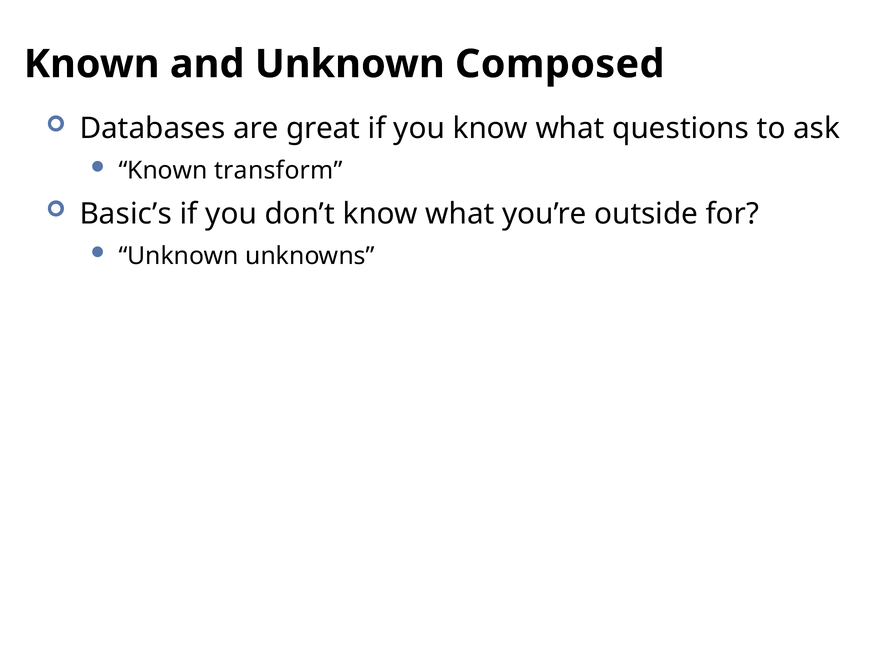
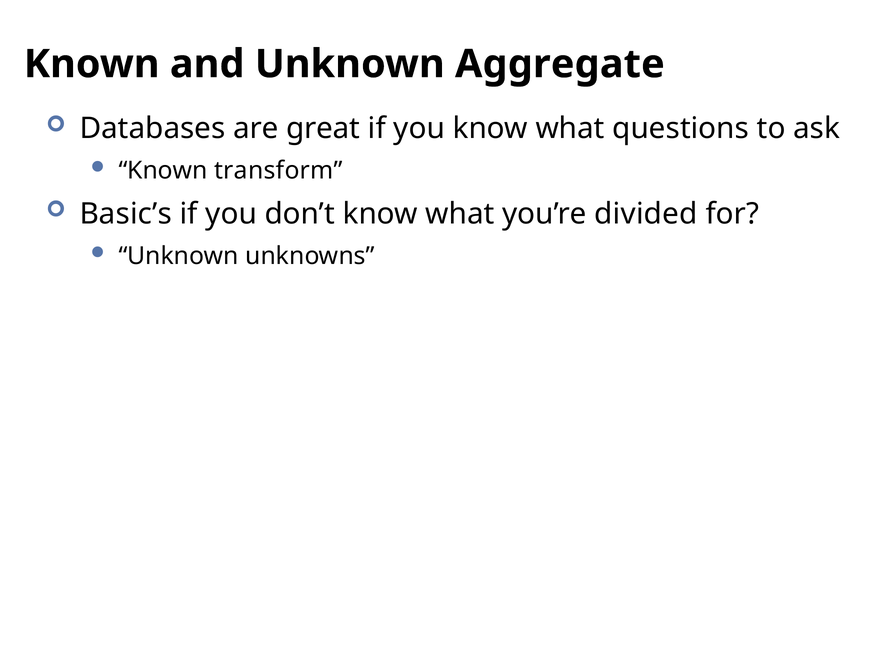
Composed: Composed -> Aggregate (560, 64)
outside: outside -> divided (646, 214)
